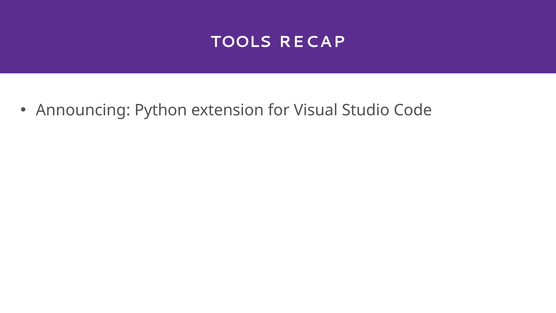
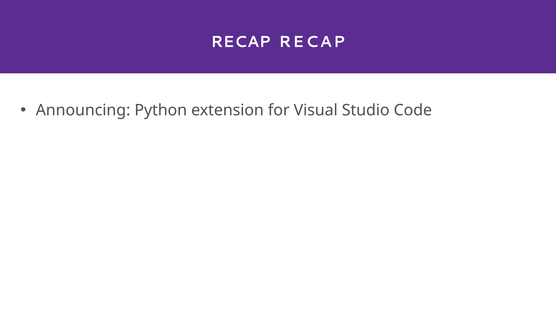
TOOLS: TOOLS -> RECAP (241, 42)
